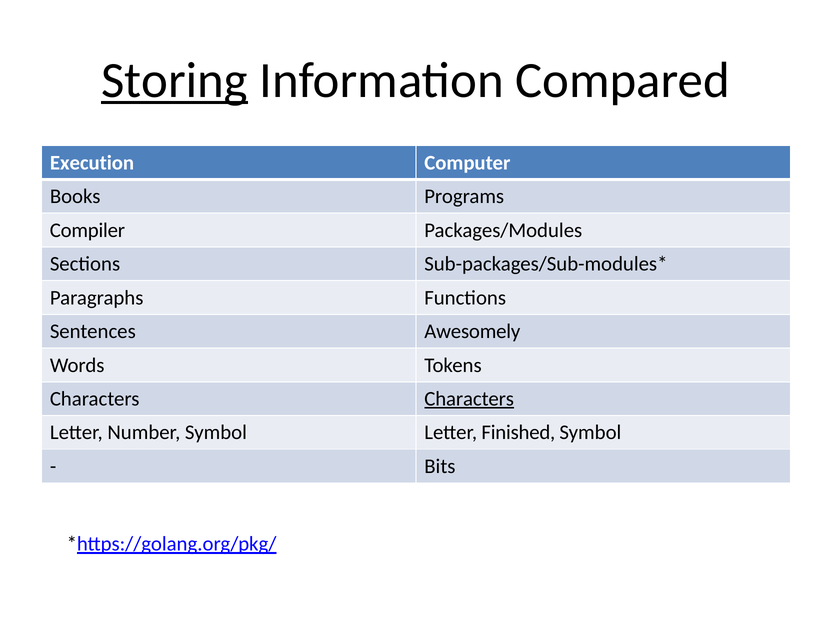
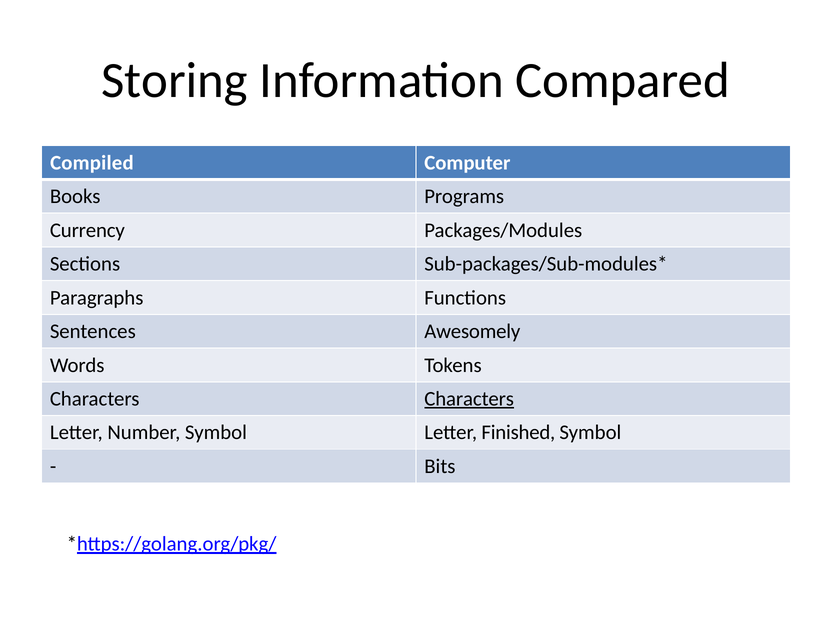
Storing underline: present -> none (175, 81)
Execution: Execution -> Compiled (92, 163)
Compiler: Compiler -> Currency (87, 230)
